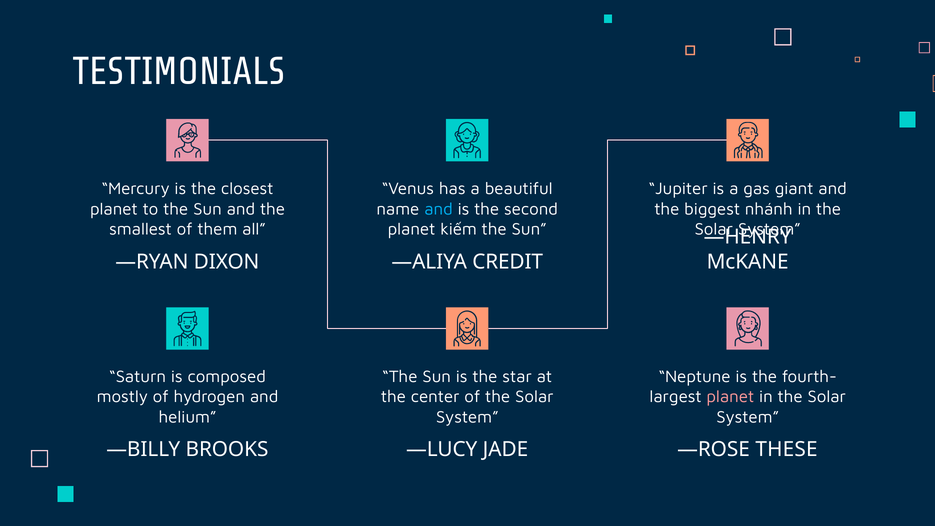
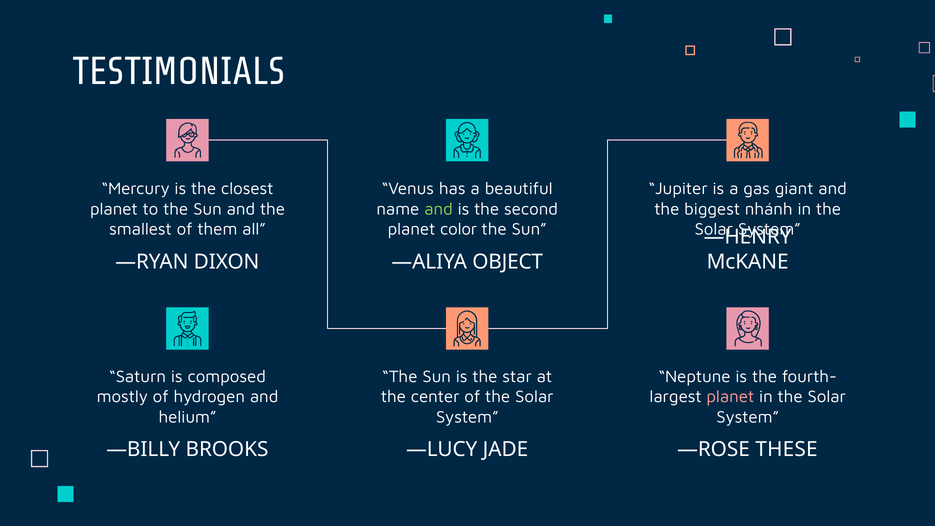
and colour: light blue -> light green (439, 209)
kiếm: kiếm -> color (459, 229)
CREDIT: CREDIT -> OBJECT (508, 262)
